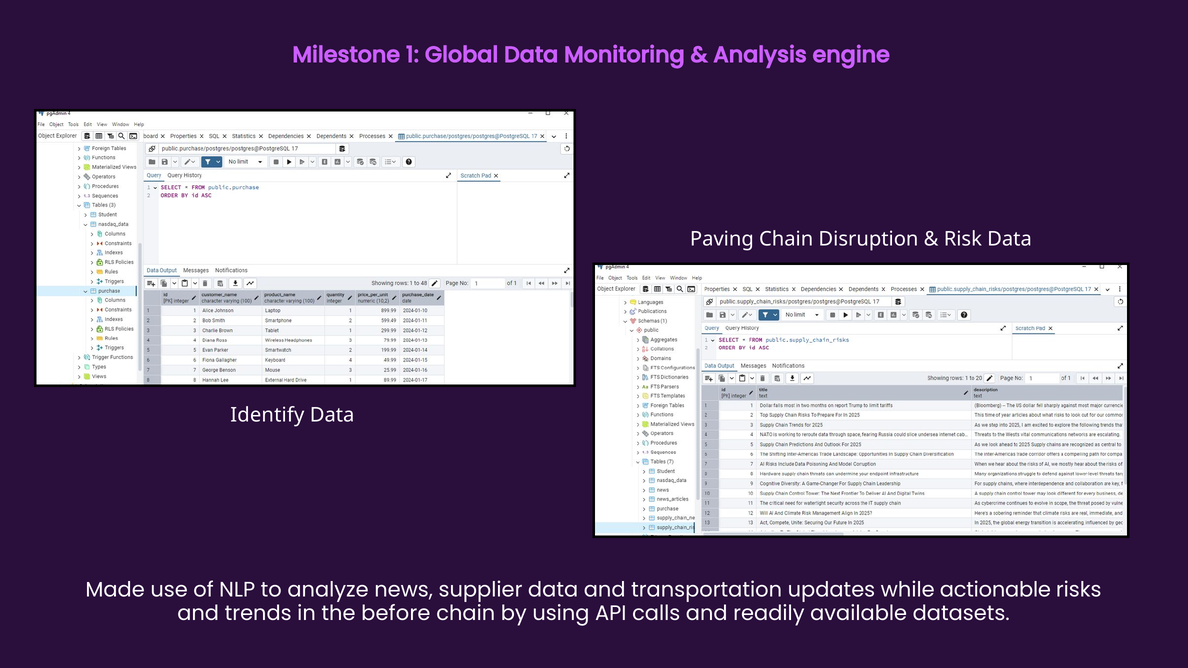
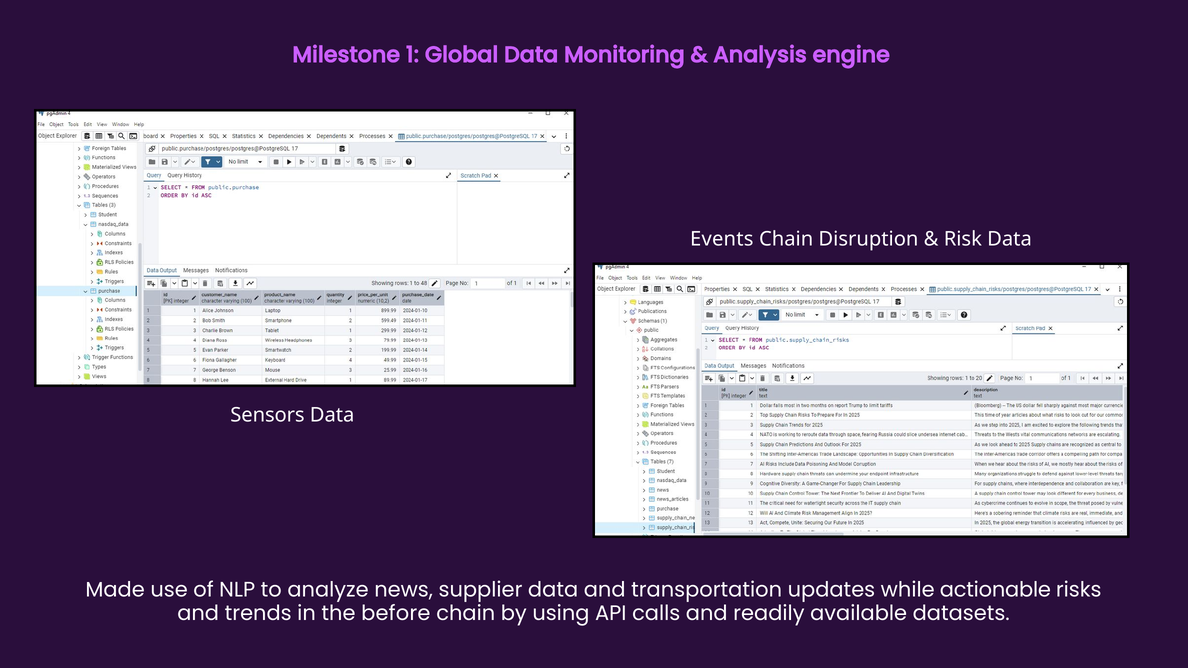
Paving: Paving -> Events (722, 239)
Identify: Identify -> Sensors (267, 415)
